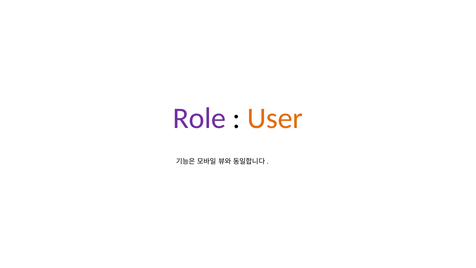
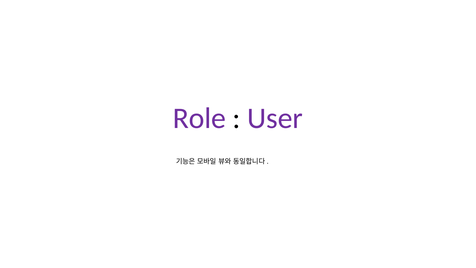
User colour: orange -> purple (275, 118)
